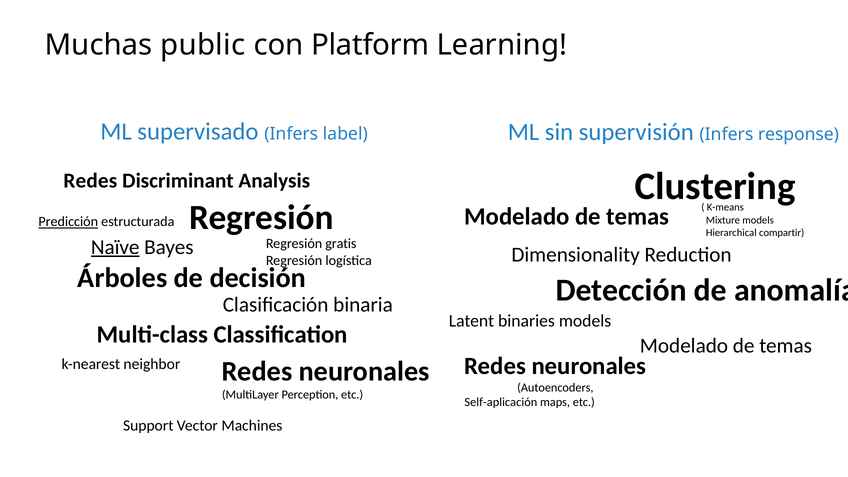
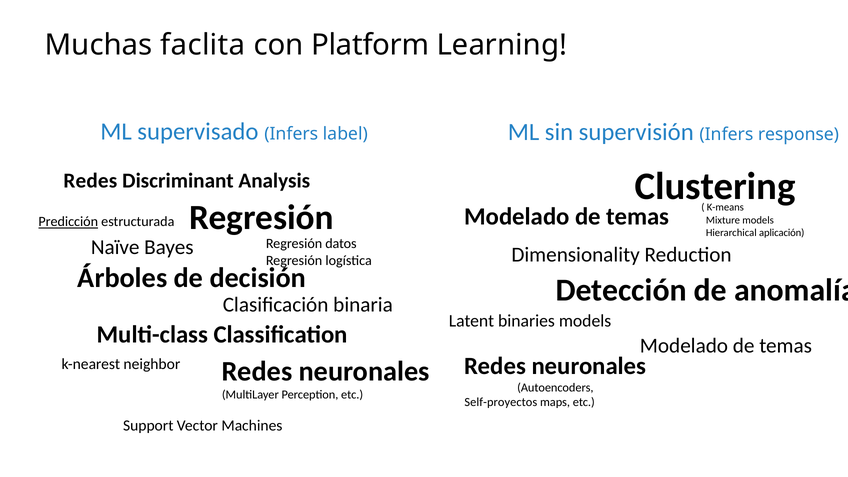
public: public -> faclita (203, 45)
compartir: compartir -> aplicación (782, 233)
gratis: gratis -> datos (341, 244)
Naïve underline: present -> none (115, 247)
Self-aplicación: Self-aplicación -> Self-proyectos (501, 402)
